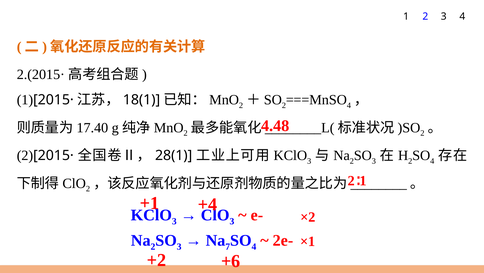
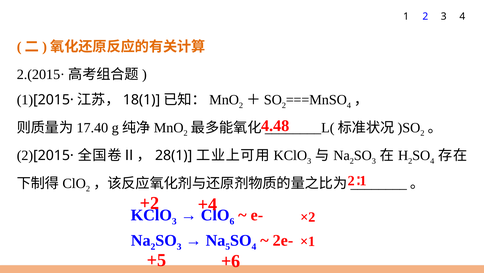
+1: +1 -> +2 (150, 203)
3: 3 -> 6 (232, 221)
7: 7 -> 5 (228, 246)
+2: +2 -> +5 (156, 260)
